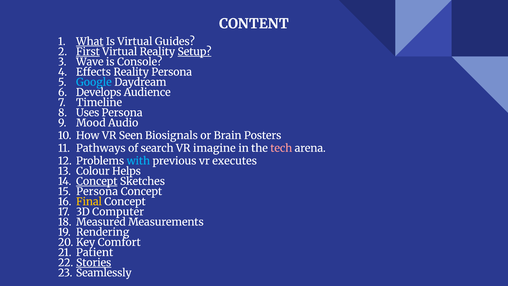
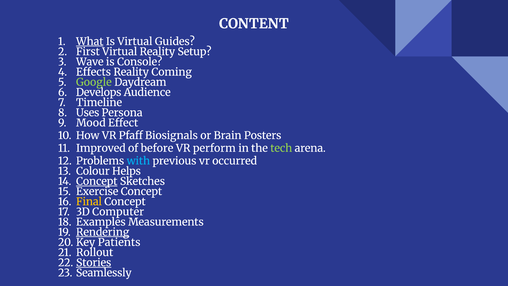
First underline: present -> none (88, 52)
Setup underline: present -> none (194, 52)
Reality Persona: Persona -> Coming (172, 72)
Google colour: light blue -> light green (94, 82)
Audio: Audio -> Effect (123, 123)
Seen: Seen -> Pfaff (131, 135)
Pathways: Pathways -> Improved (101, 148)
search: search -> before (157, 148)
imagine: imagine -> perform (214, 148)
tech colour: pink -> light green (281, 148)
executes: executes -> occurred (235, 161)
Persona: Persona -> Exercise (97, 191)
Measured: Measured -> Examples (101, 222)
Rendering underline: none -> present (103, 232)
Comfort: Comfort -> Patients (119, 242)
Patient: Patient -> Rollout (95, 252)
